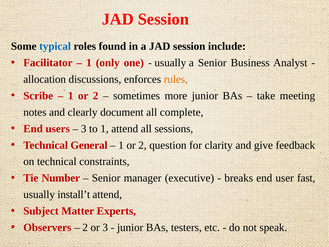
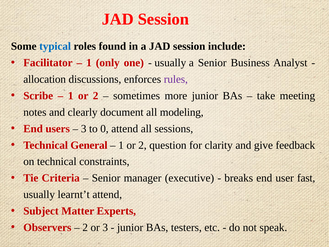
rules colour: orange -> purple (176, 79)
complete: complete -> modeling (182, 112)
to 1: 1 -> 0 (104, 129)
Number: Number -> Criteria (61, 178)
install’t: install’t -> learnt’t (74, 194)
